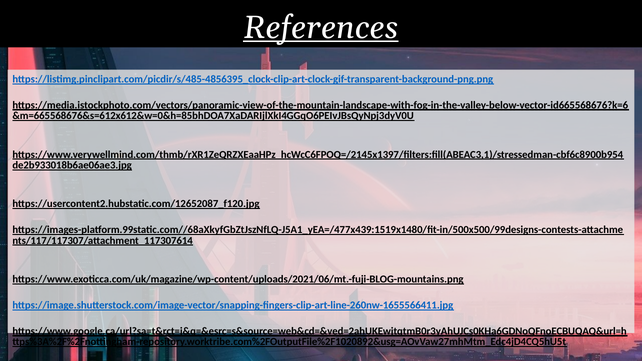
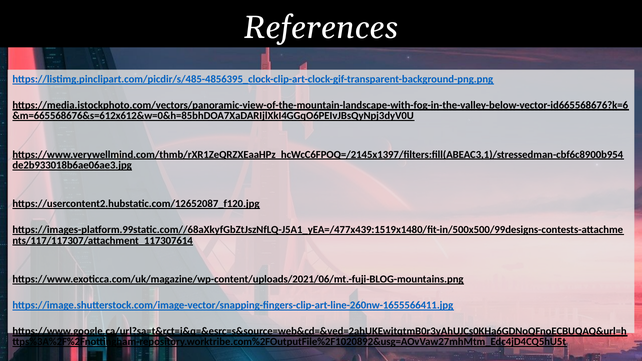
References underline: present -> none (321, 27)
